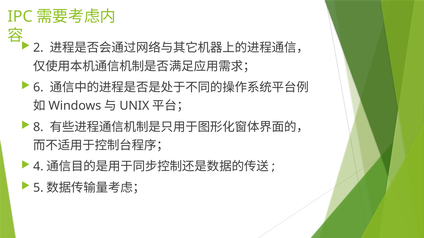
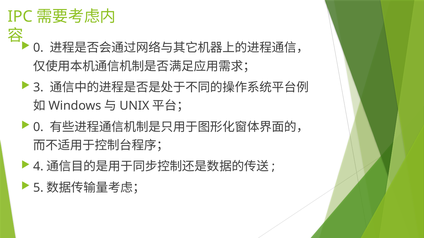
2: 2 -> 0 (38, 48)
6: 6 -> 3 (38, 88)
8: 8 -> 0 (38, 127)
